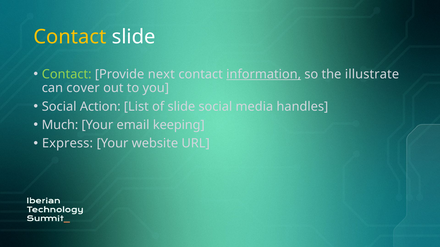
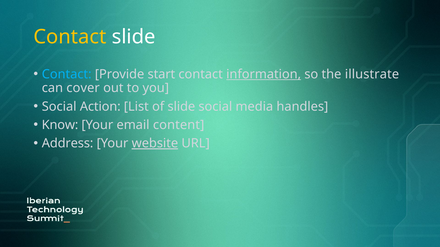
Contact colour: light green -> light blue (67, 74)
next: next -> start (161, 74)
Much: Much -> Know (60, 125)
keeping: keeping -> content (179, 125)
Express: Express -> Address (68, 144)
website underline: none -> present (155, 144)
